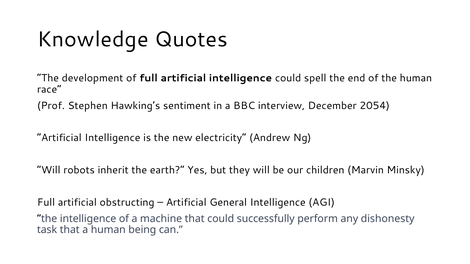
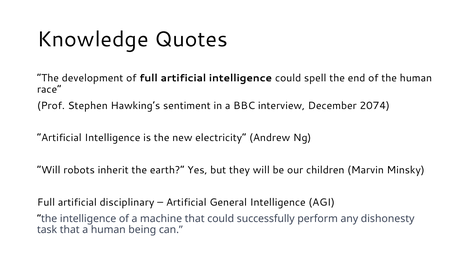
2054: 2054 -> 2074 (375, 106)
obstructing: obstructing -> disciplinary (127, 203)
